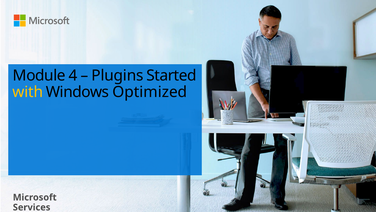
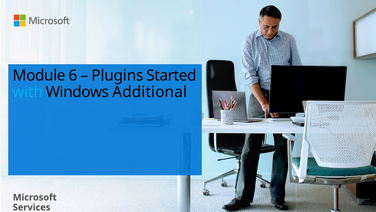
4: 4 -> 6 (73, 75)
with colour: yellow -> light blue (28, 92)
Optimized: Optimized -> Additional (150, 92)
